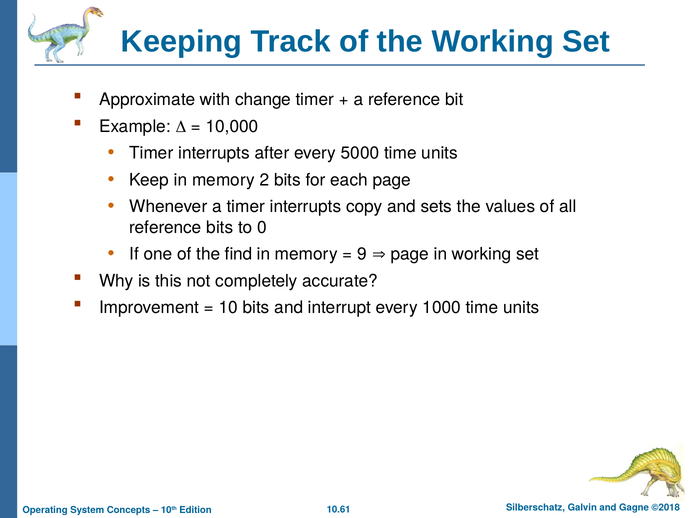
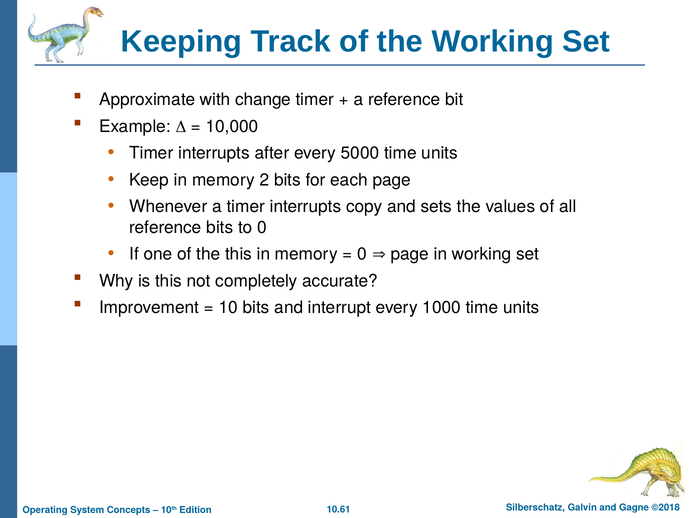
the find: find -> this (239, 254)
9: 9 -> 0 (362, 254)
